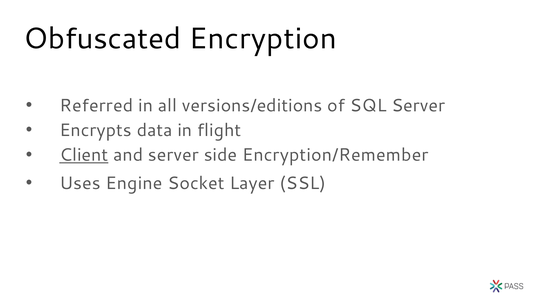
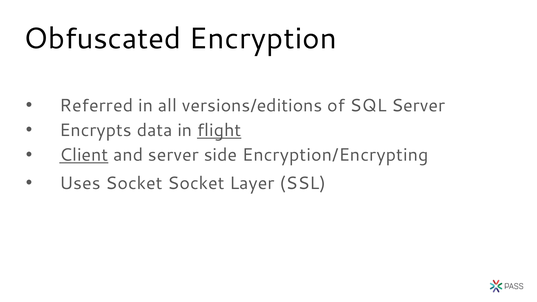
flight underline: none -> present (219, 130)
Encryption/Remember: Encryption/Remember -> Encryption/Encrypting (335, 155)
Uses Engine: Engine -> Socket (134, 183)
